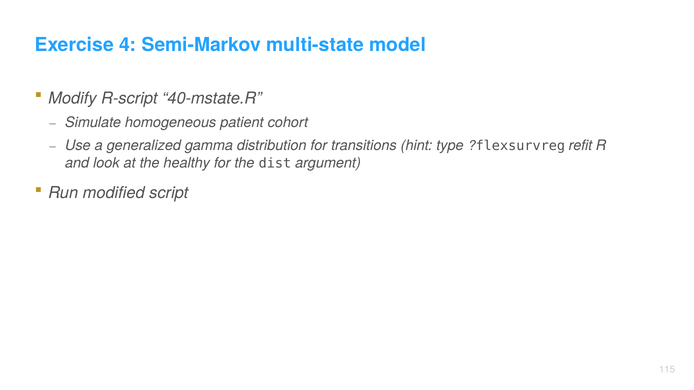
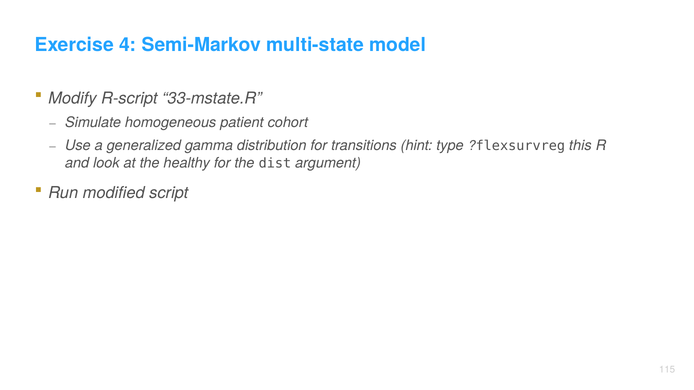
40-mstate.R: 40-mstate.R -> 33-mstate.R (212, 98)
refit: refit -> this (580, 146)
